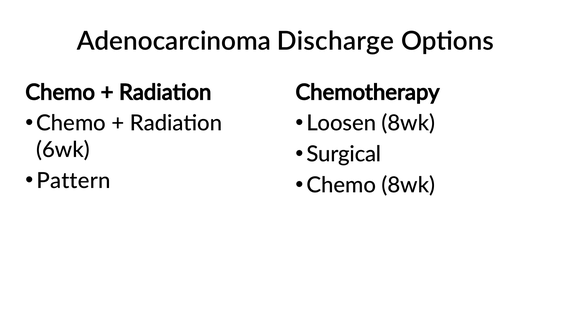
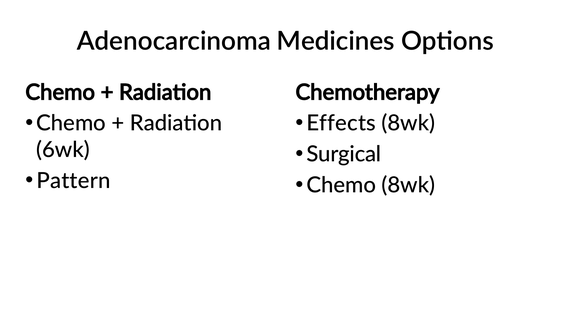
Discharge: Discharge -> Medicines (336, 41)
Loosen: Loosen -> Effects (341, 124)
